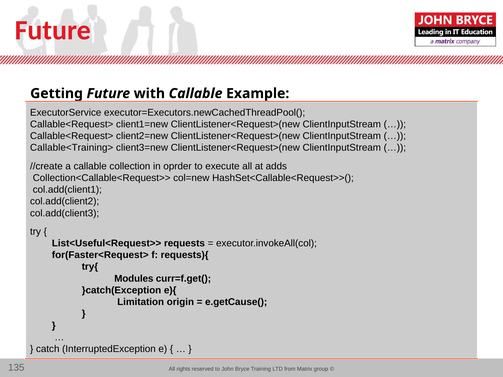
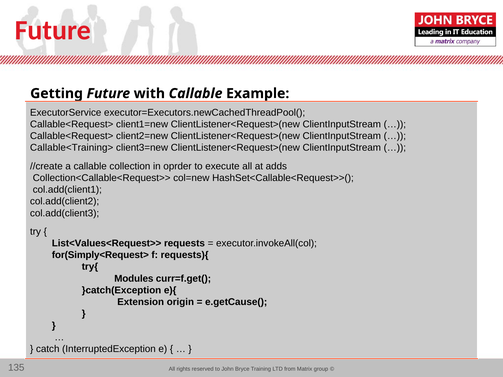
List<Useful<Request>>: List<Useful<Request>> -> List<Values<Request>> (107, 243)
for(Faster<Request>: for(Faster<Request> -> for(Simply<Request> (100, 255)
Limitation: Limitation -> Extension (141, 302)
